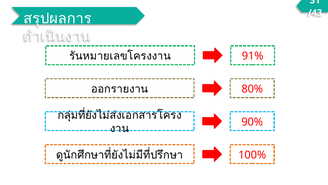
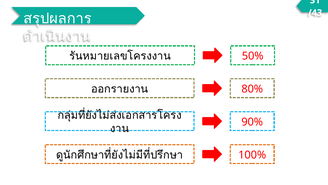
91%: 91% -> 50% (253, 56)
